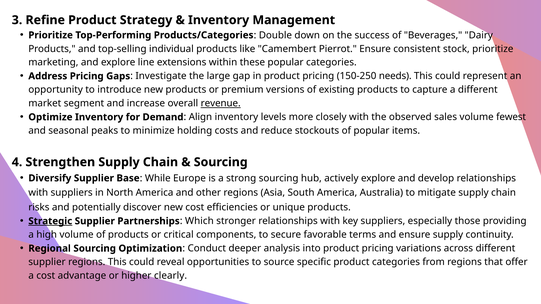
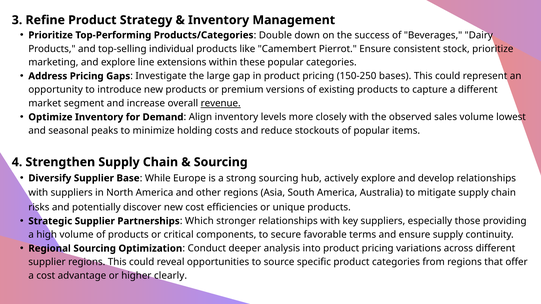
needs: needs -> bases (395, 76)
fewest: fewest -> lowest (511, 117)
Strategic underline: present -> none (50, 221)
